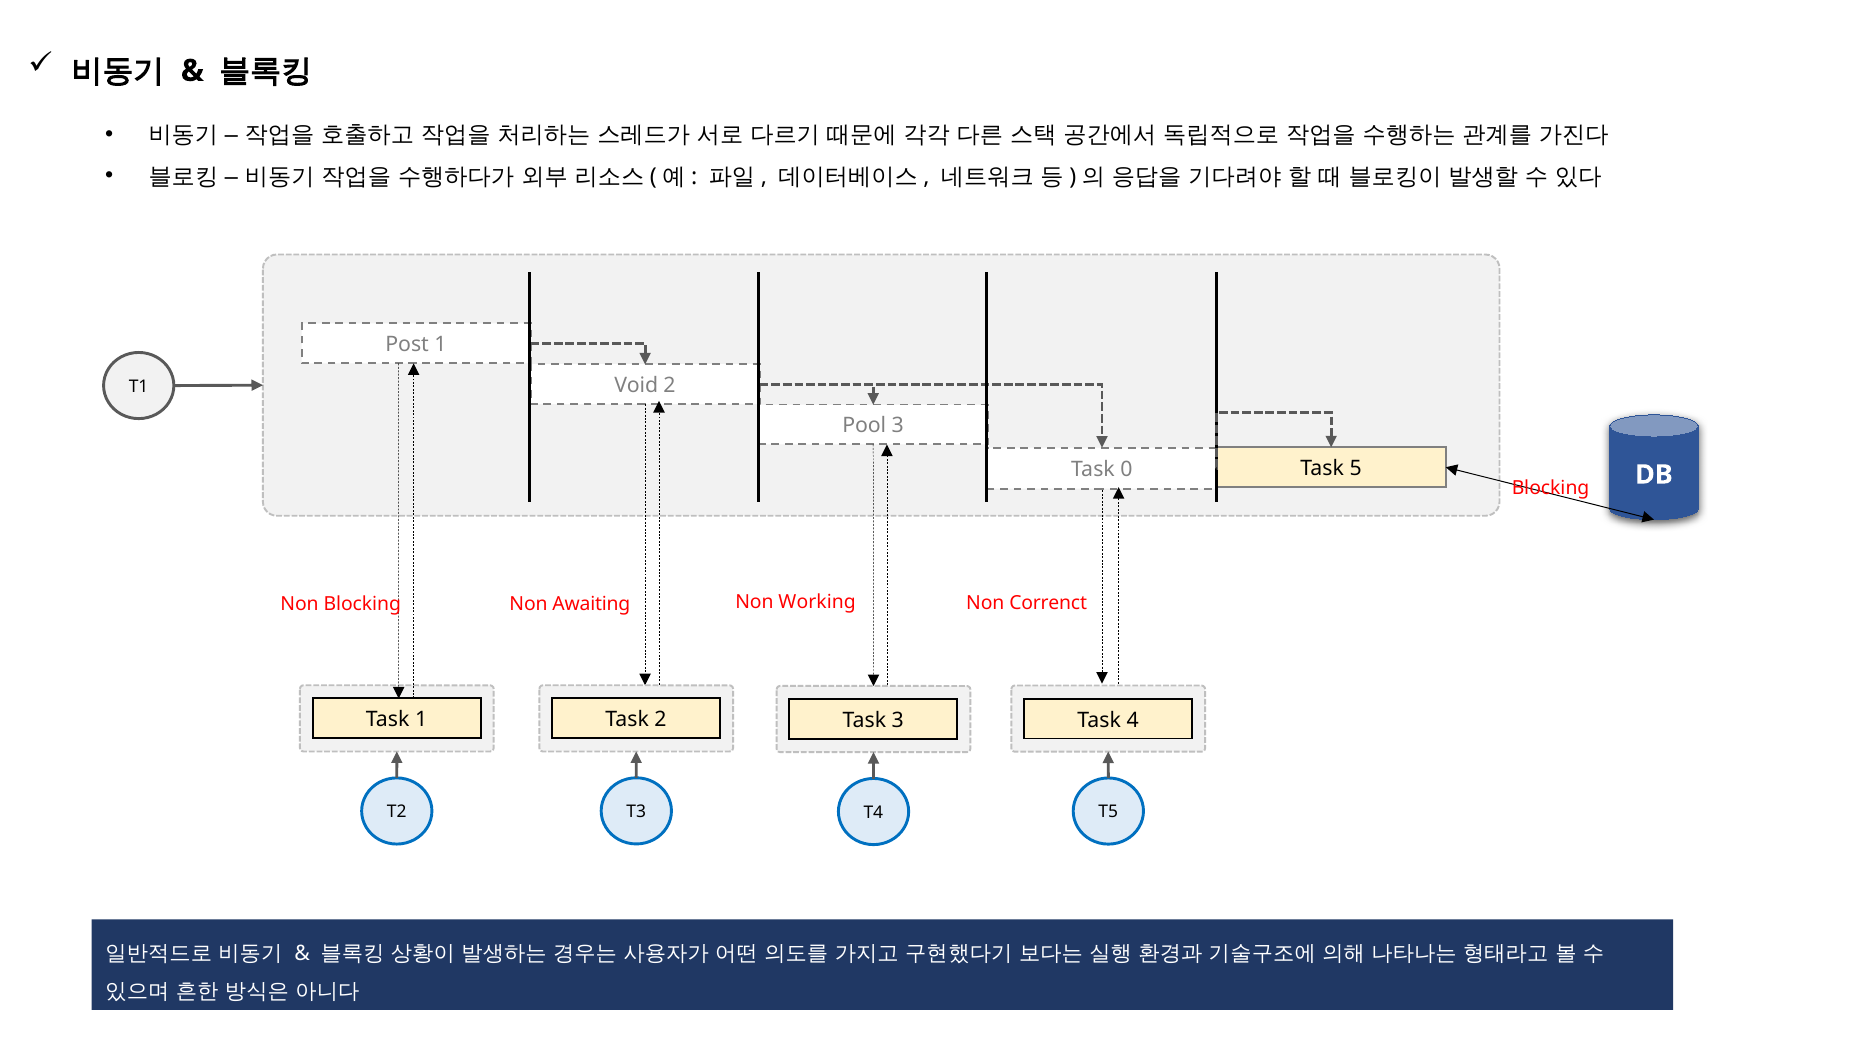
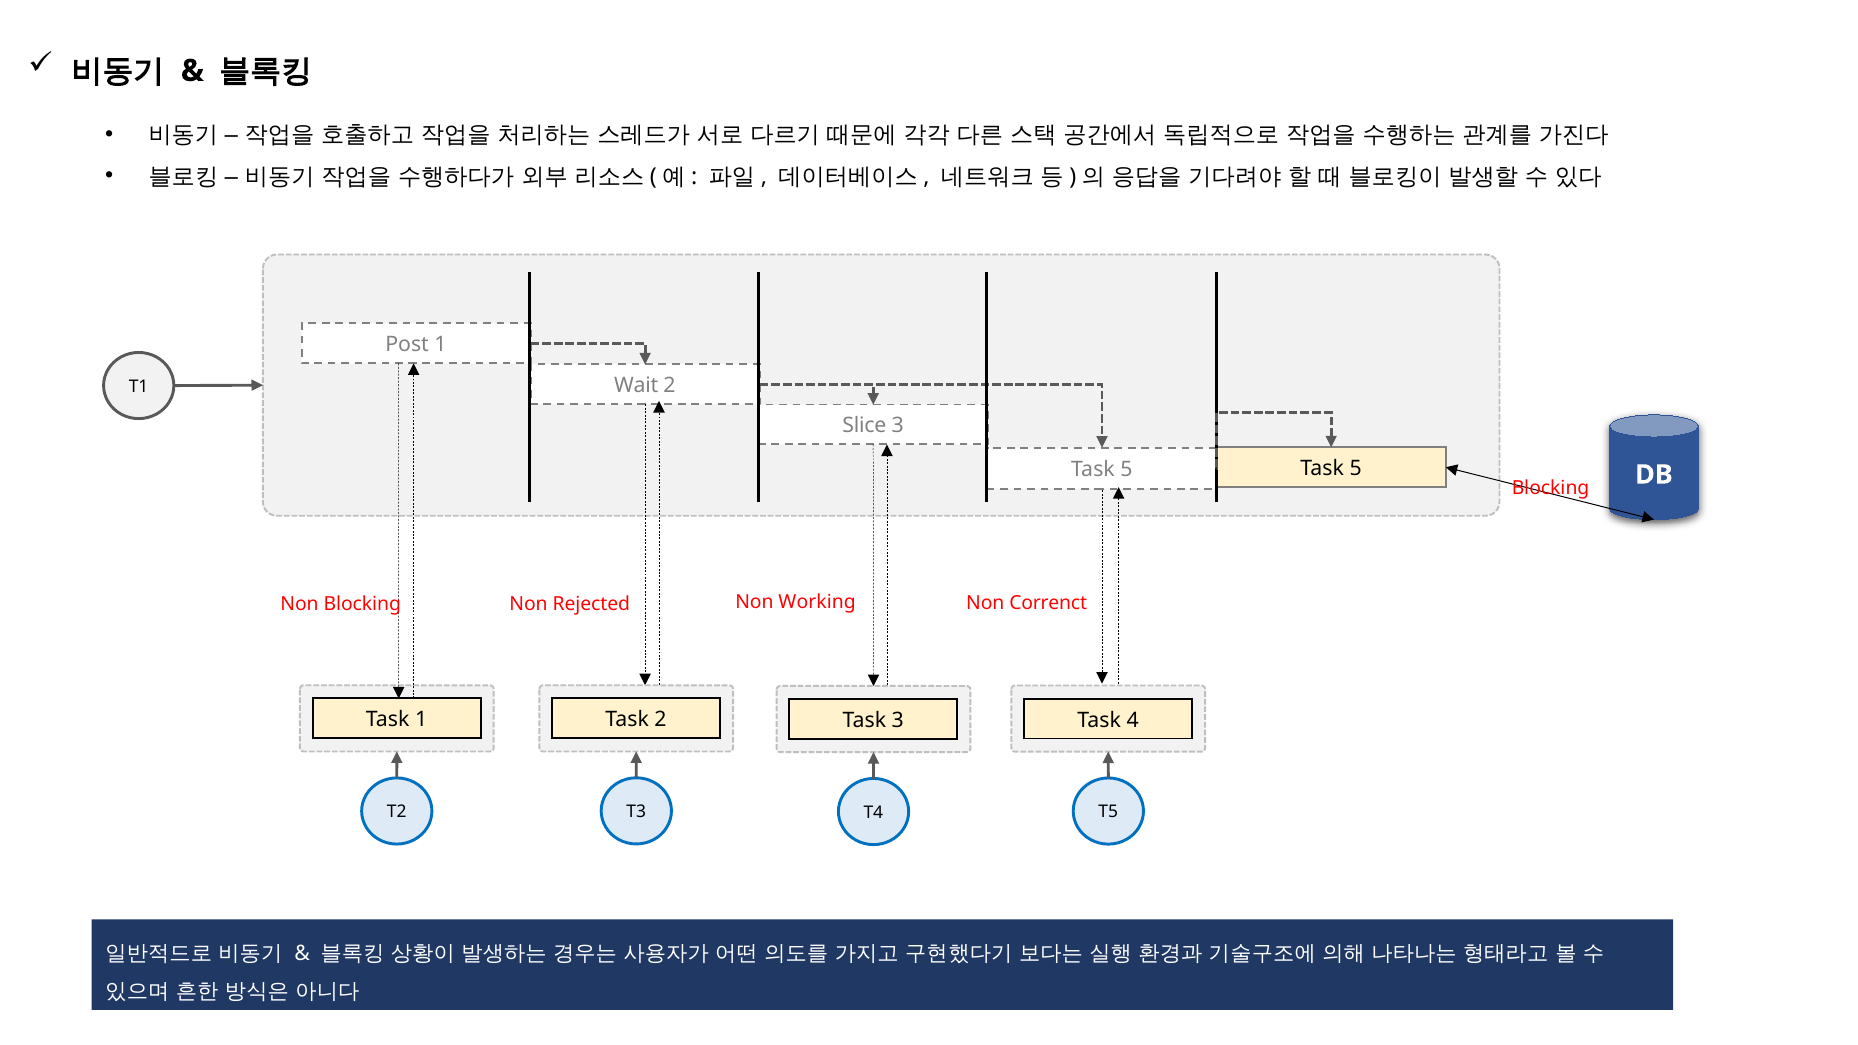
Void: Void -> Wait (636, 386)
Pool: Pool -> Slice (864, 426)
0: 0 -> 5 (1126, 470)
Awaiting: Awaiting -> Rejected (591, 604)
